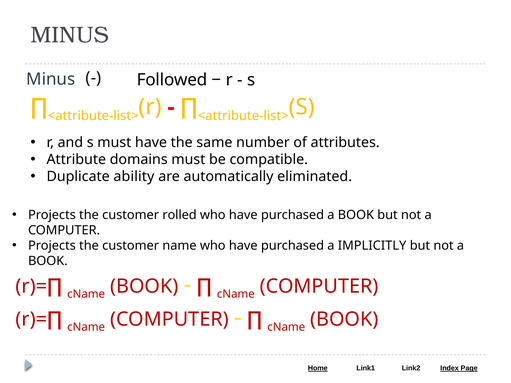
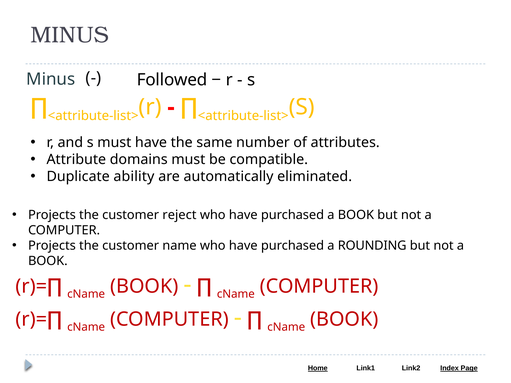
rolled: rolled -> reject (179, 215)
IMPLICITLY: IMPLICITLY -> ROUNDING (372, 246)
